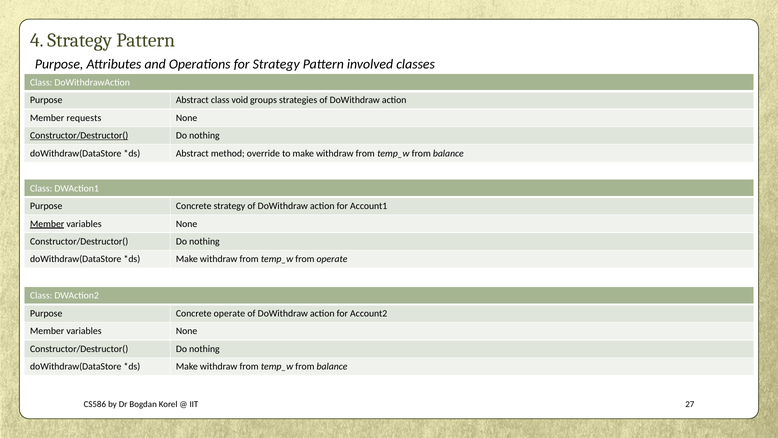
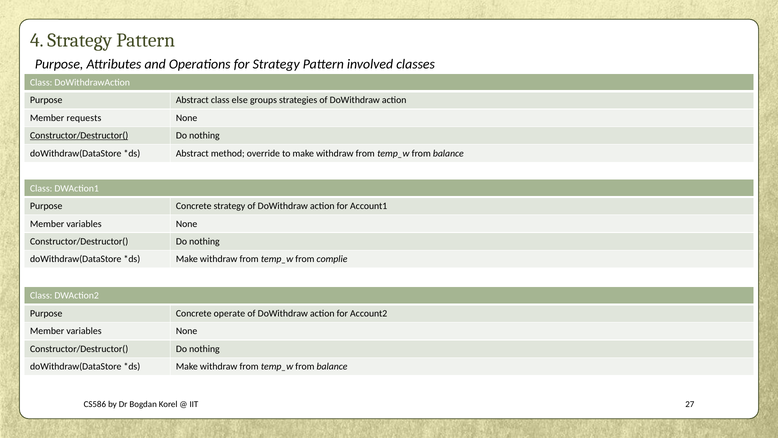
void: void -> else (240, 100)
Member underline: present -> none (47, 224)
from operate: operate -> complie (332, 259)
